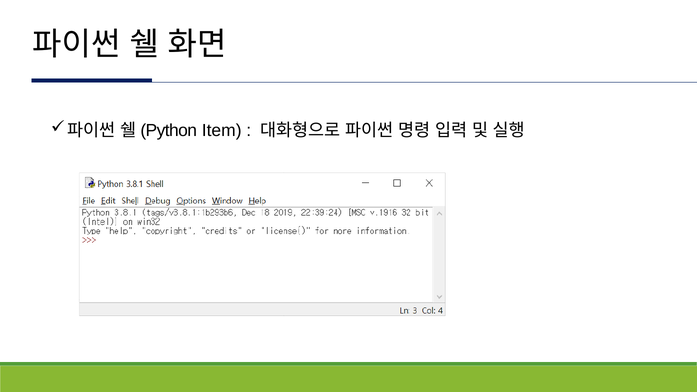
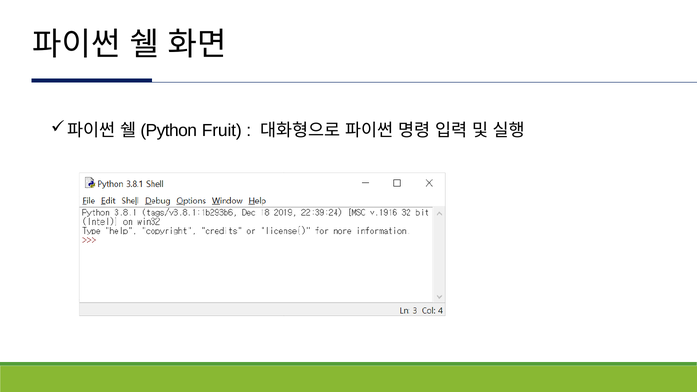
Item: Item -> Fruit (222, 131)
